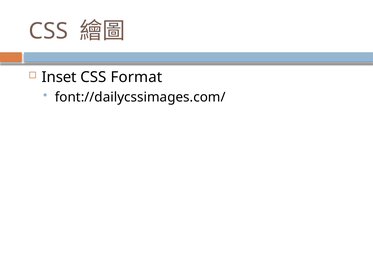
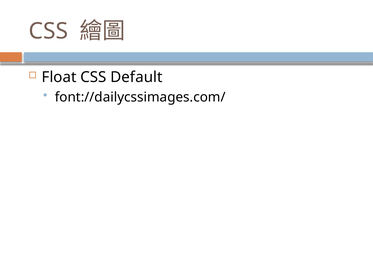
Inset: Inset -> Float (59, 77)
Format: Format -> Default (136, 77)
